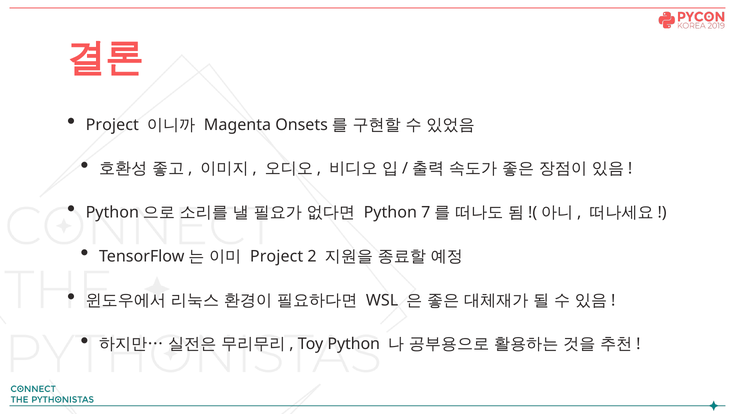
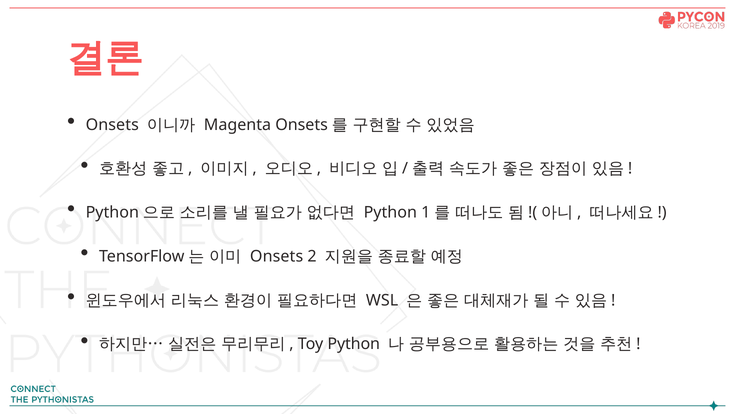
Project: Project -> Onsets (112, 125)
7: 7 -> 1 (426, 212)
Project: Project -> Onsets (277, 256)
